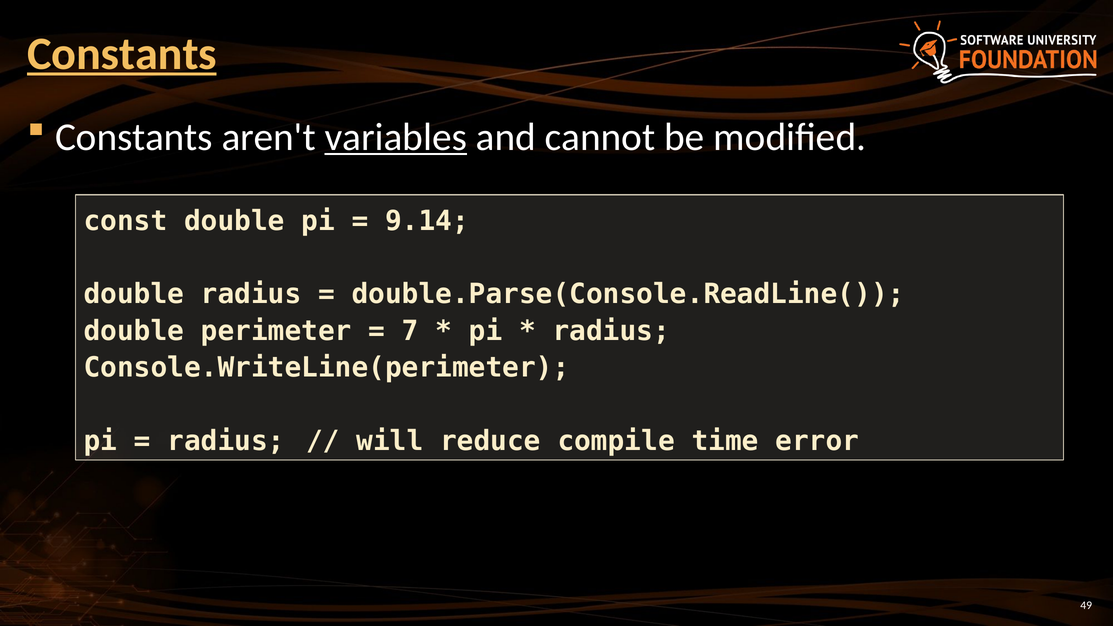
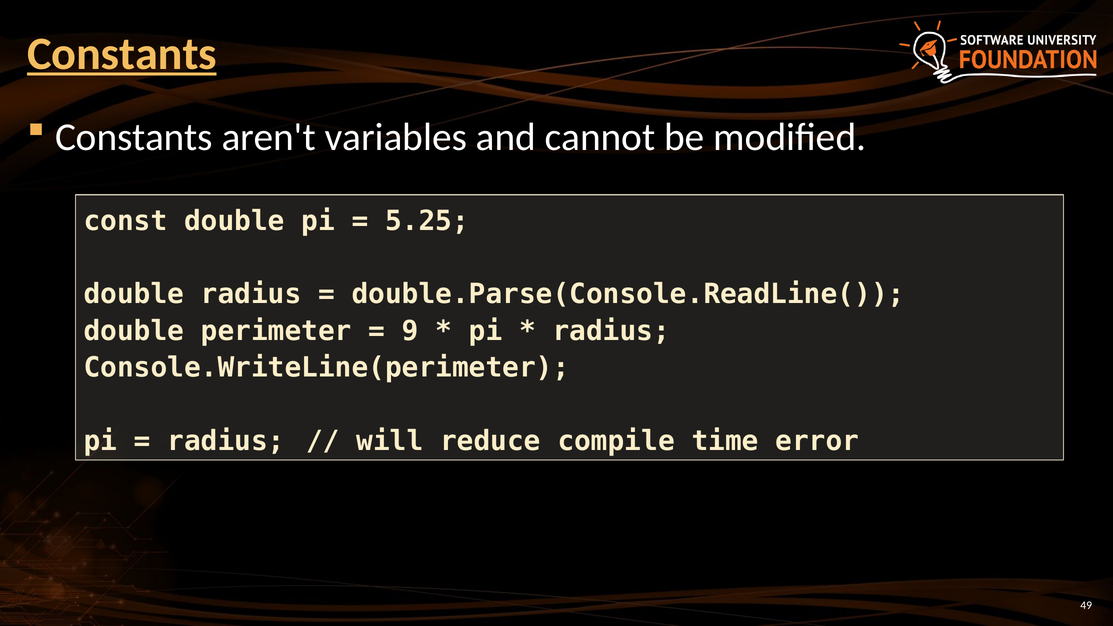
variables underline: present -> none (396, 137)
9.14: 9.14 -> 5.25 (427, 221)
7: 7 -> 9 (410, 331)
